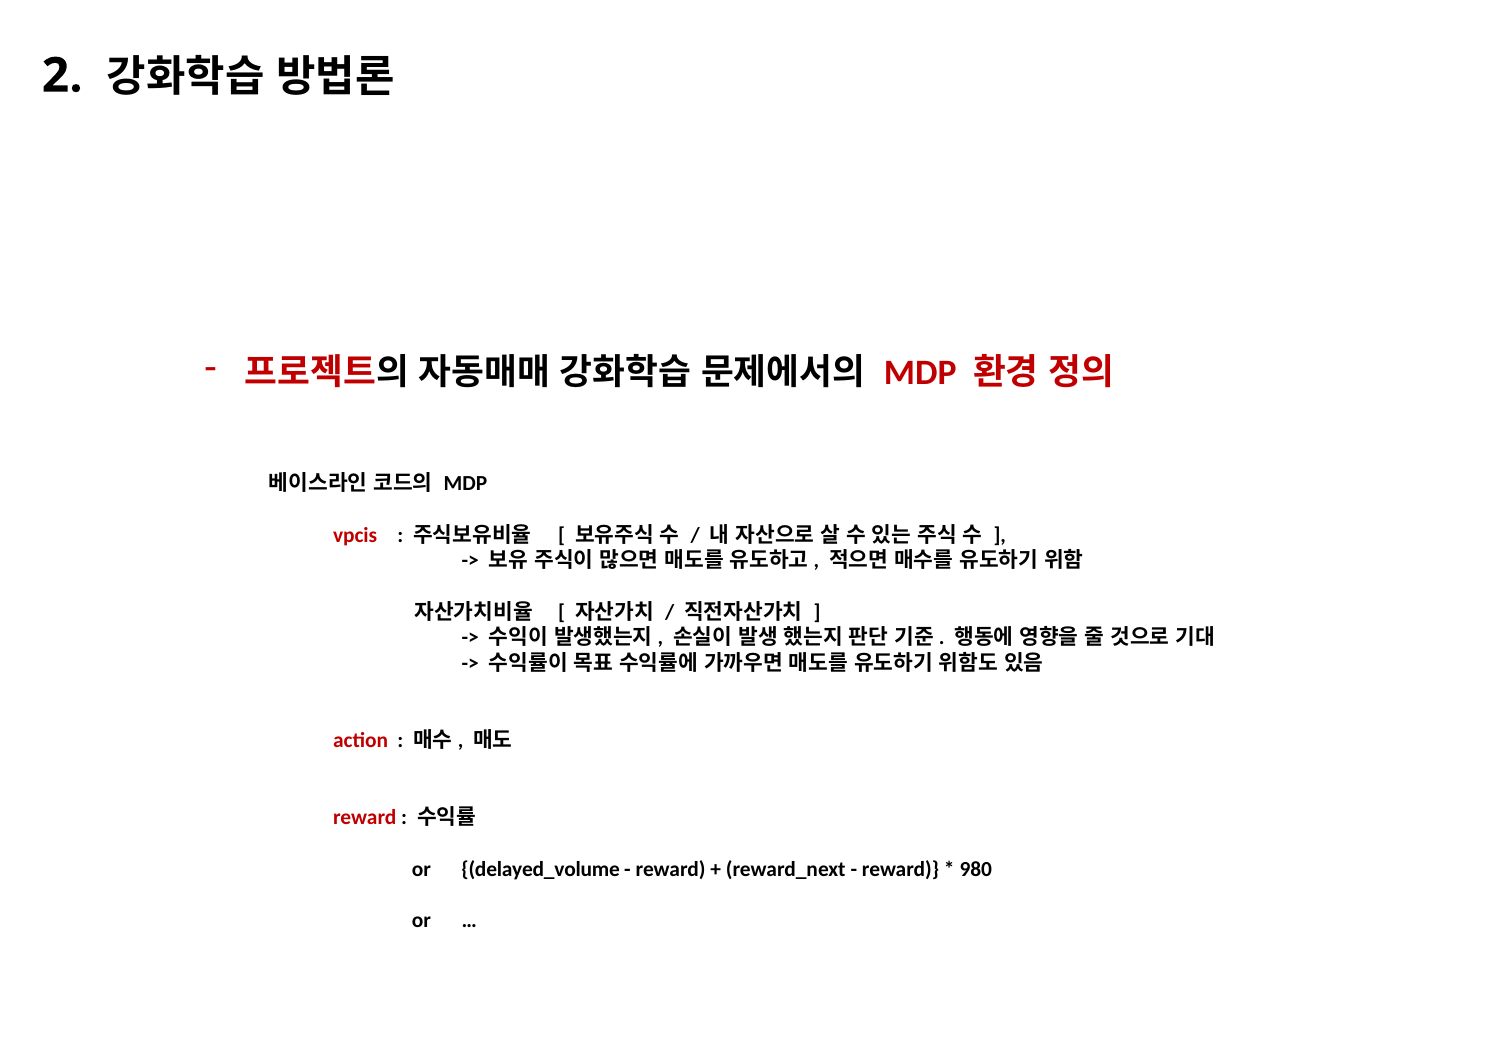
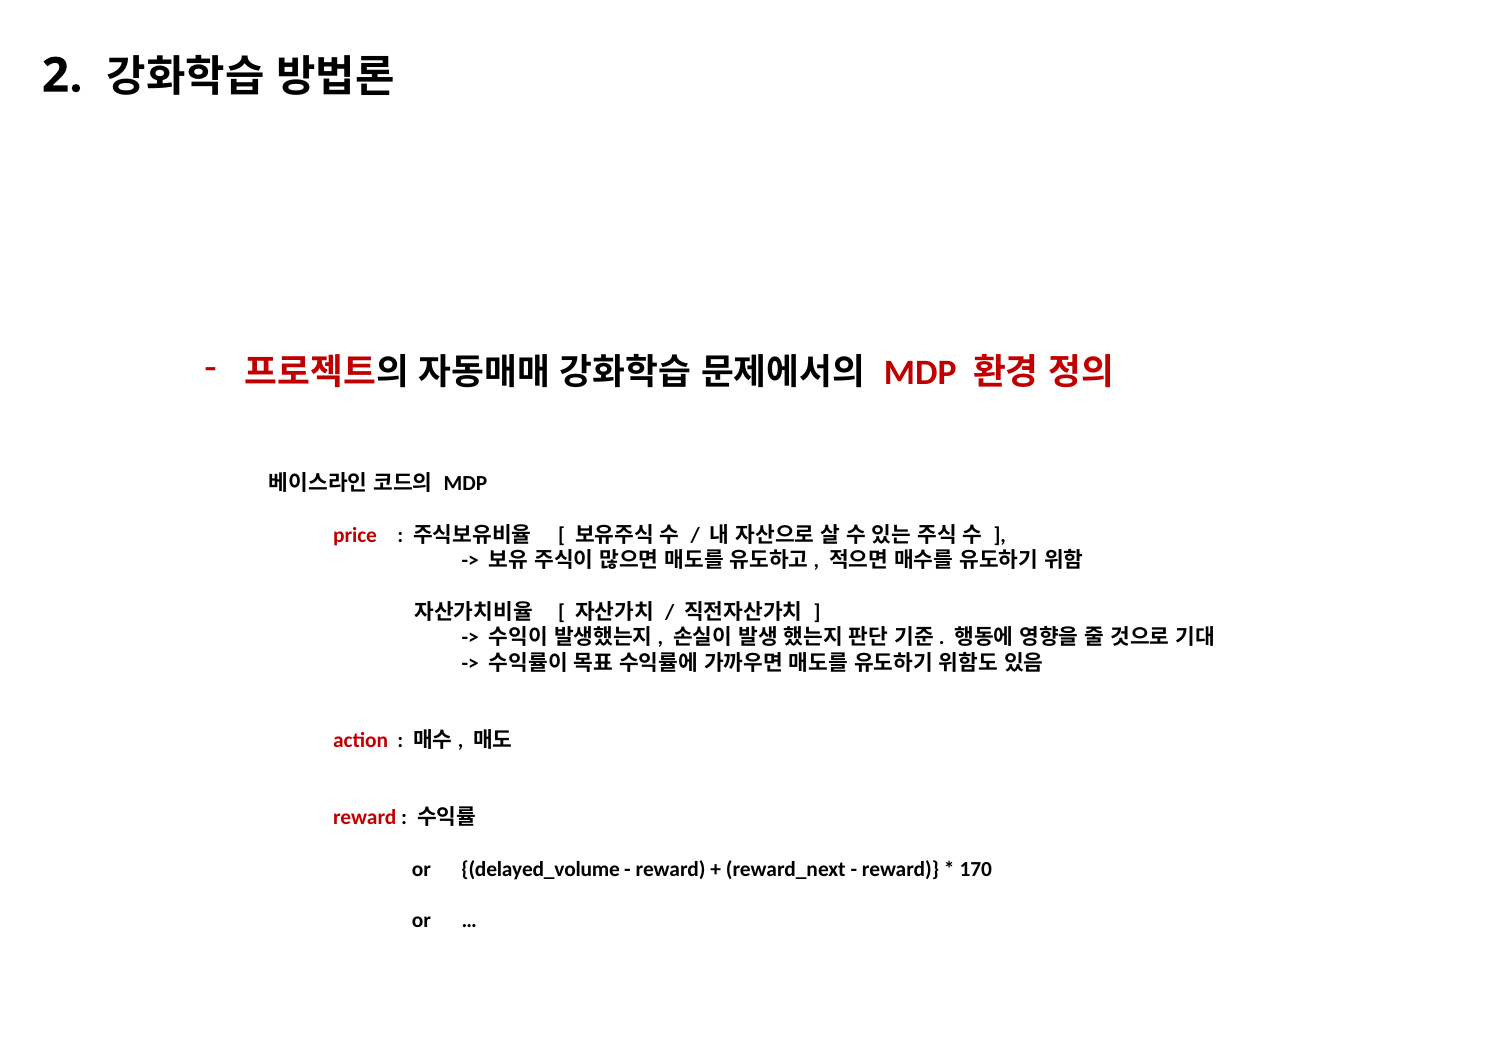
vpcis: vpcis -> price (355, 535)
980: 980 -> 170 (976, 869)
